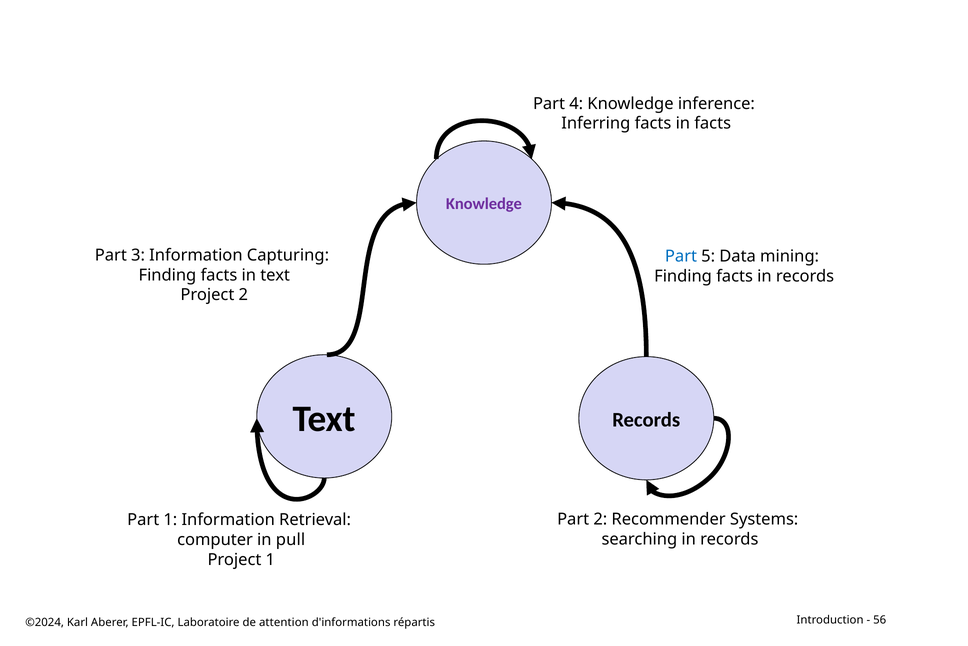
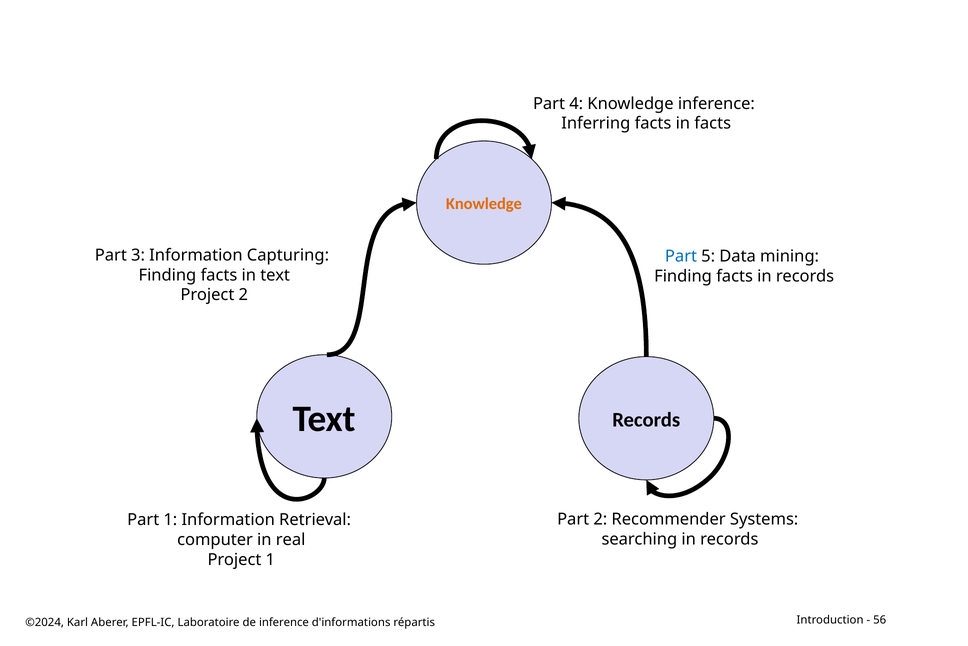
Knowledge colour: purple -> orange (484, 204)
pull: pull -> real (291, 539)
de attention: attention -> inference (284, 622)
